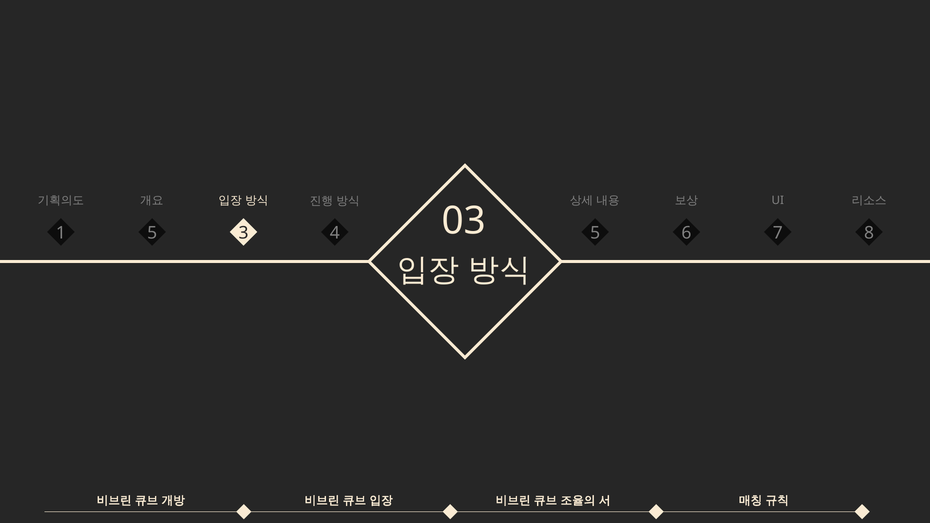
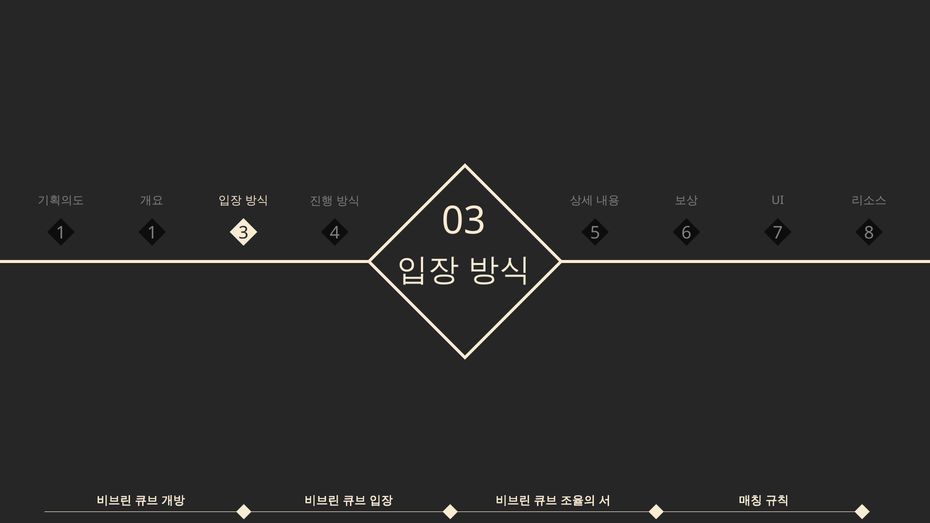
1 5: 5 -> 1 (152, 233)
